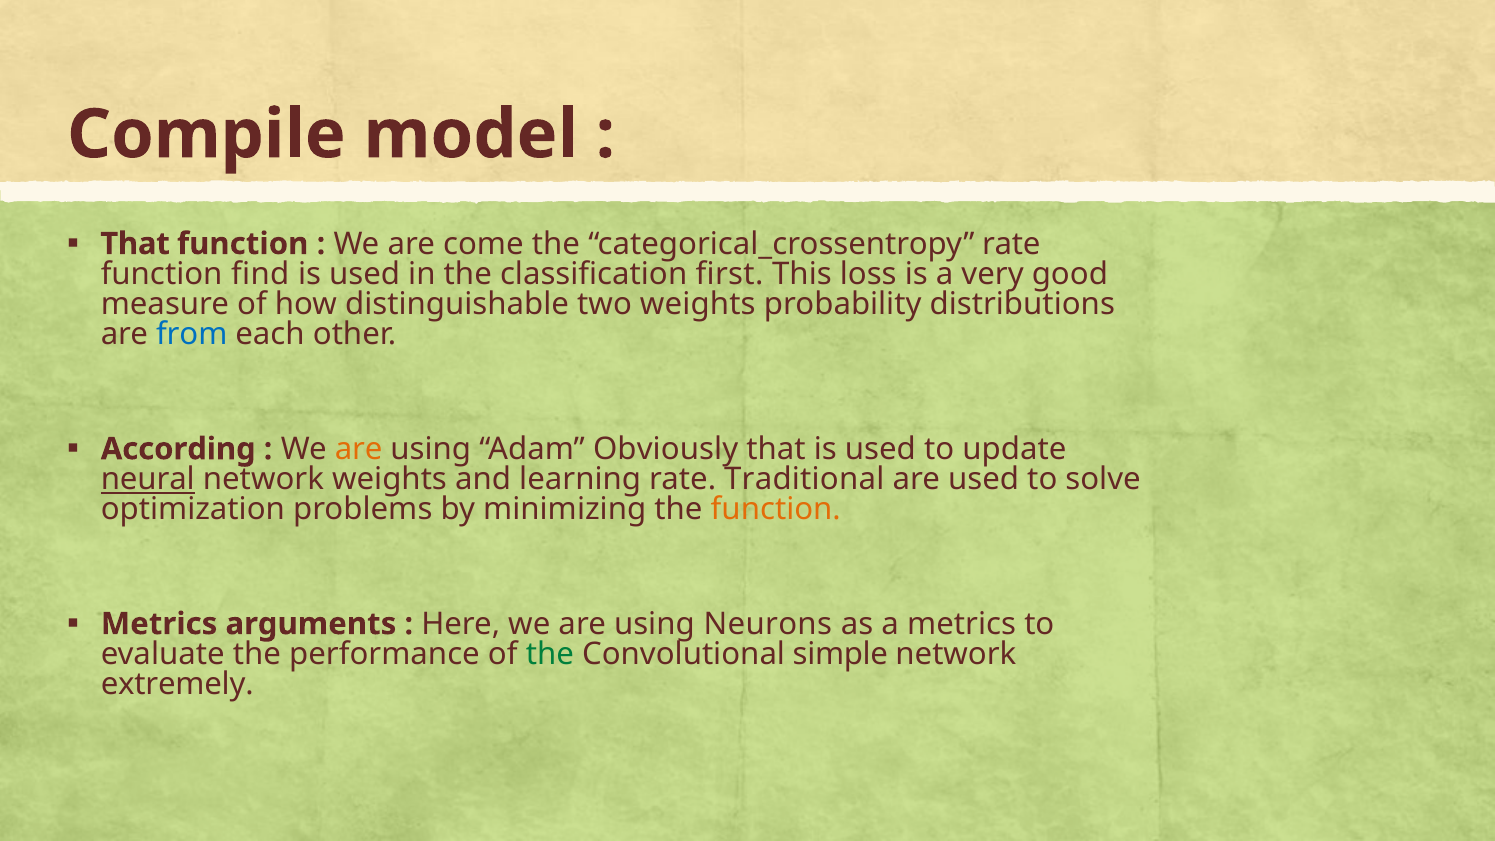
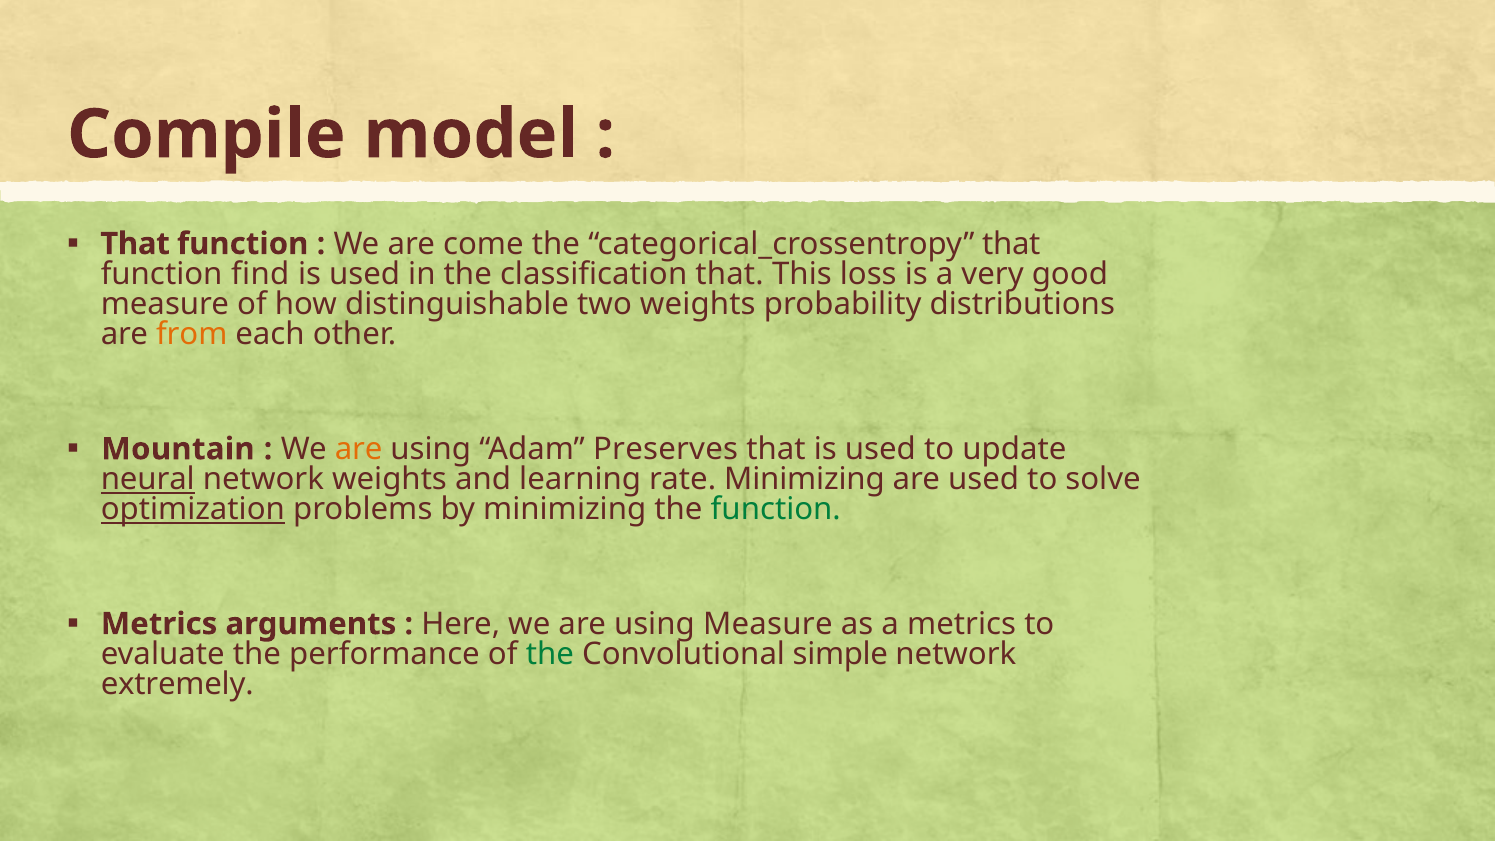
categorical_crossentropy rate: rate -> that (1011, 244)
classification first: first -> that (730, 274)
from colour: blue -> orange (192, 335)
According: According -> Mountain (178, 449)
Obviously: Obviously -> Preserves (666, 449)
rate Traditional: Traditional -> Minimizing (804, 479)
optimization underline: none -> present (193, 510)
function colour: orange -> green (776, 510)
using Neurons: Neurons -> Measure (768, 624)
